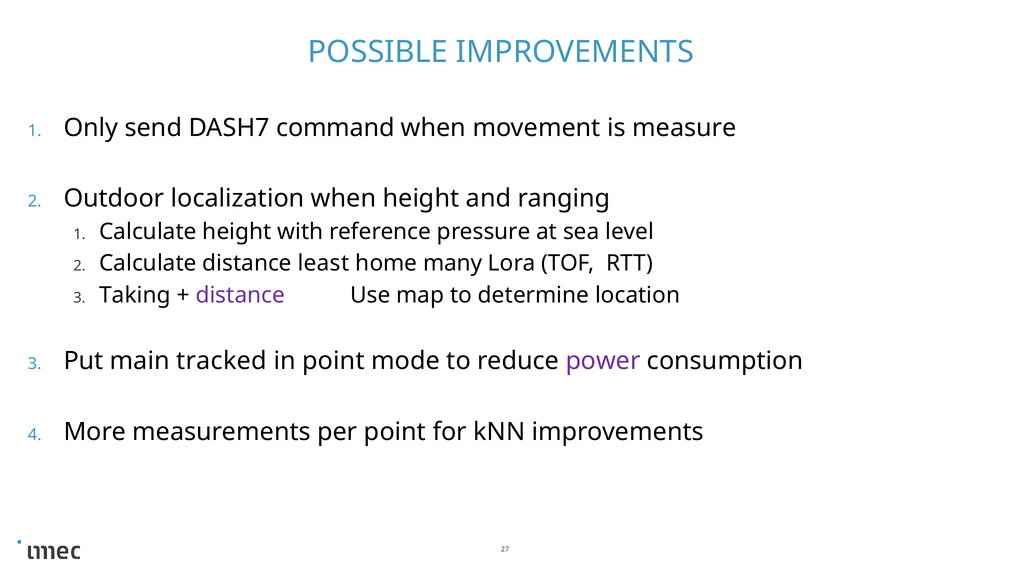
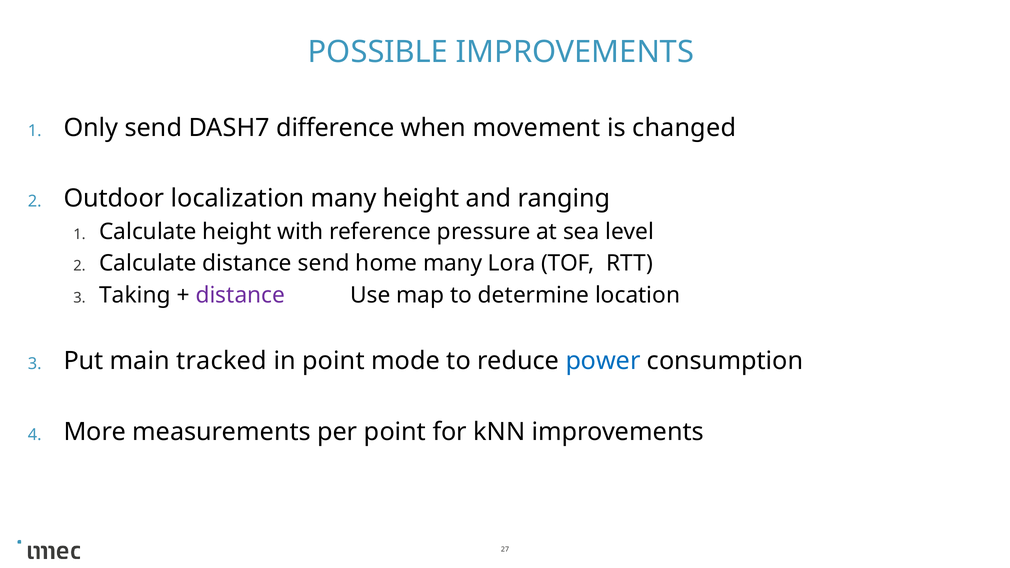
command: command -> difference (335, 128)
measure: measure -> changed (684, 128)
localization when: when -> many (344, 199)
distance least: least -> send (324, 263)
power colour: purple -> blue (603, 361)
